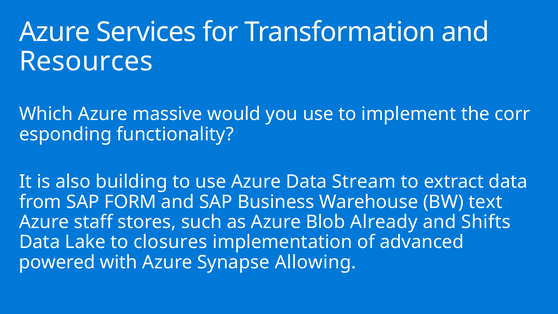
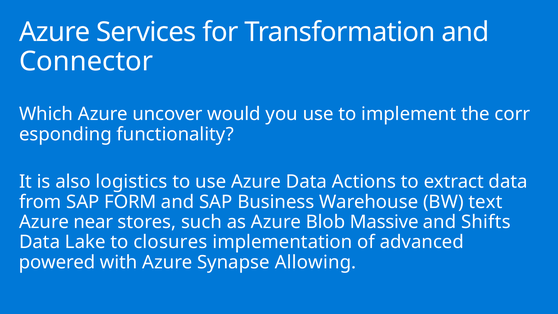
Resources: Resources -> Connector (86, 62)
massive: massive -> uncover (168, 114)
building: building -> logistics (132, 182)
Stream: Stream -> Actions (364, 182)
staff: staff -> near (93, 222)
Already: Already -> Massive (384, 222)
